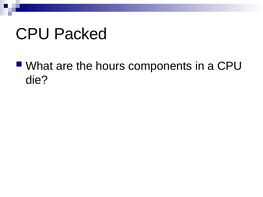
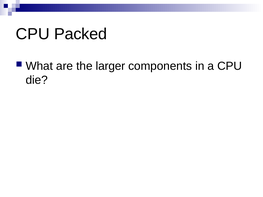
hours: hours -> larger (110, 66)
